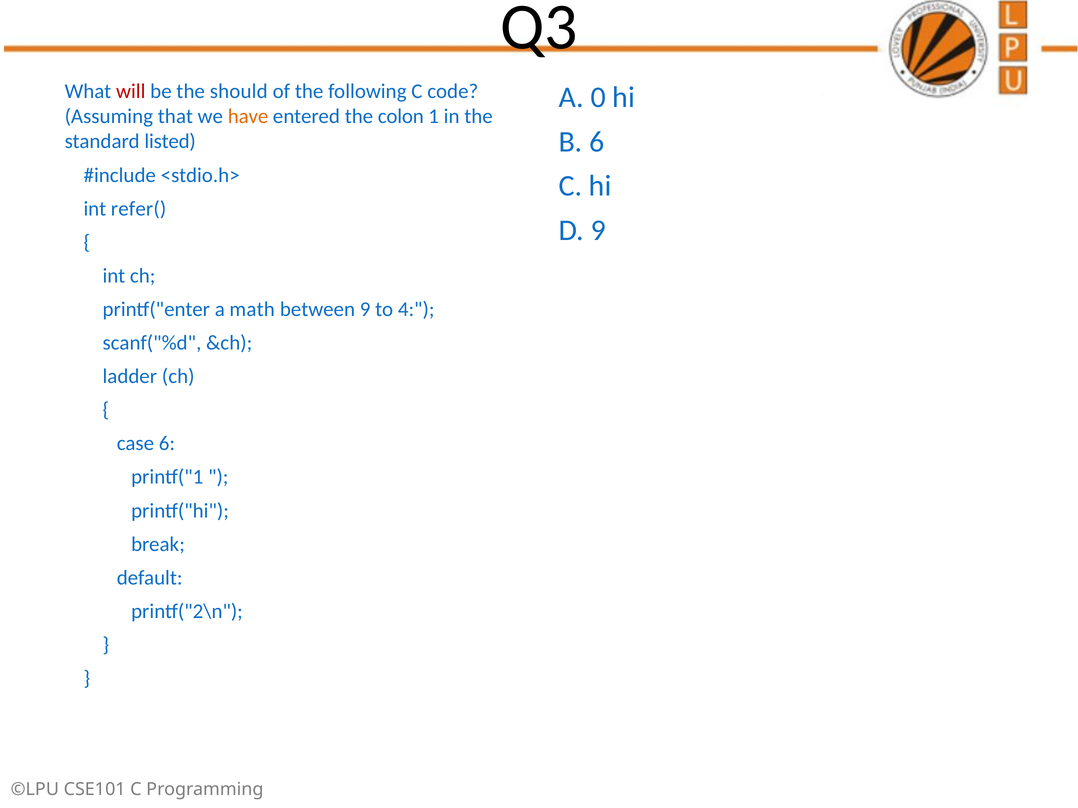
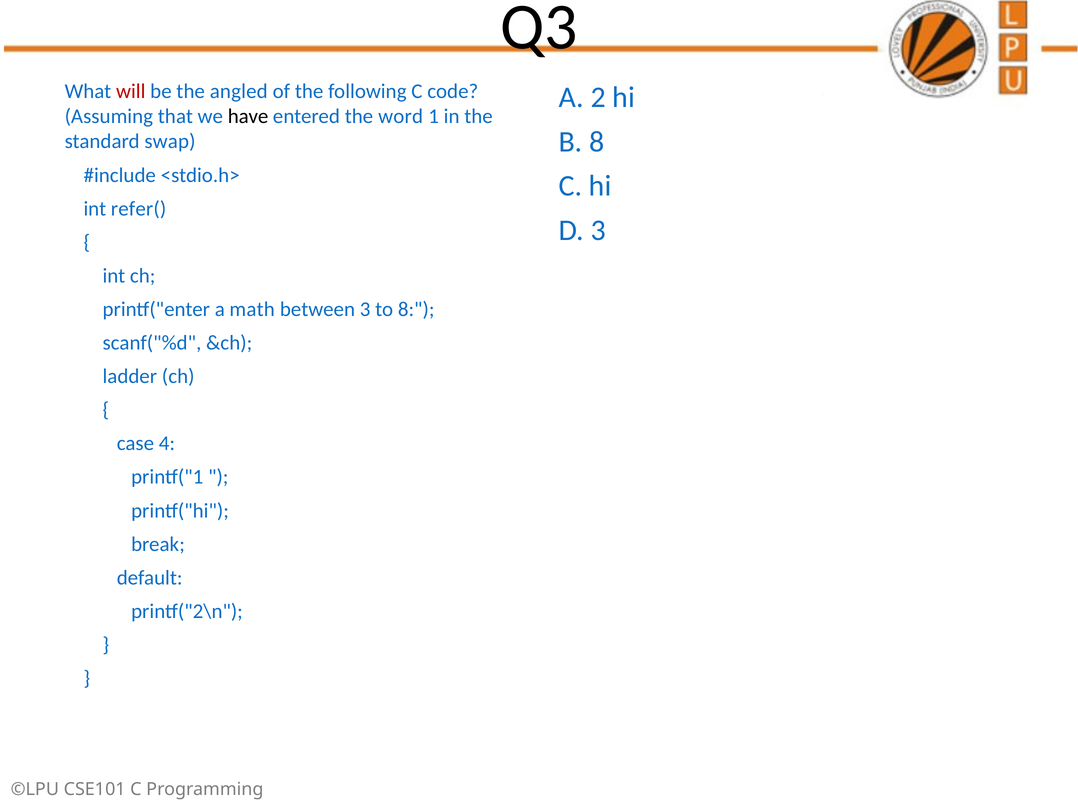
should: should -> angled (239, 91)
0: 0 -> 2 (598, 97)
have colour: orange -> black (248, 116)
colon: colon -> word (401, 116)
B 6: 6 -> 8 (597, 142)
listed: listed -> swap (170, 142)
D 9: 9 -> 3 (598, 231)
between 9: 9 -> 3 (365, 309)
to 4: 4 -> 8 (416, 309)
case 6: 6 -> 4 (167, 444)
